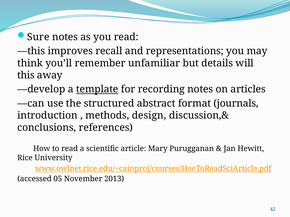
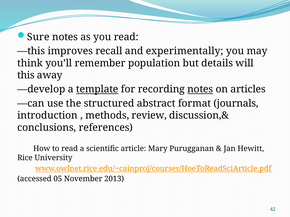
representations: representations -> experimentally (185, 51)
unfamiliar: unfamiliar -> population (154, 63)
notes underline: none -> present (200, 89)
design: design -> review (149, 116)
